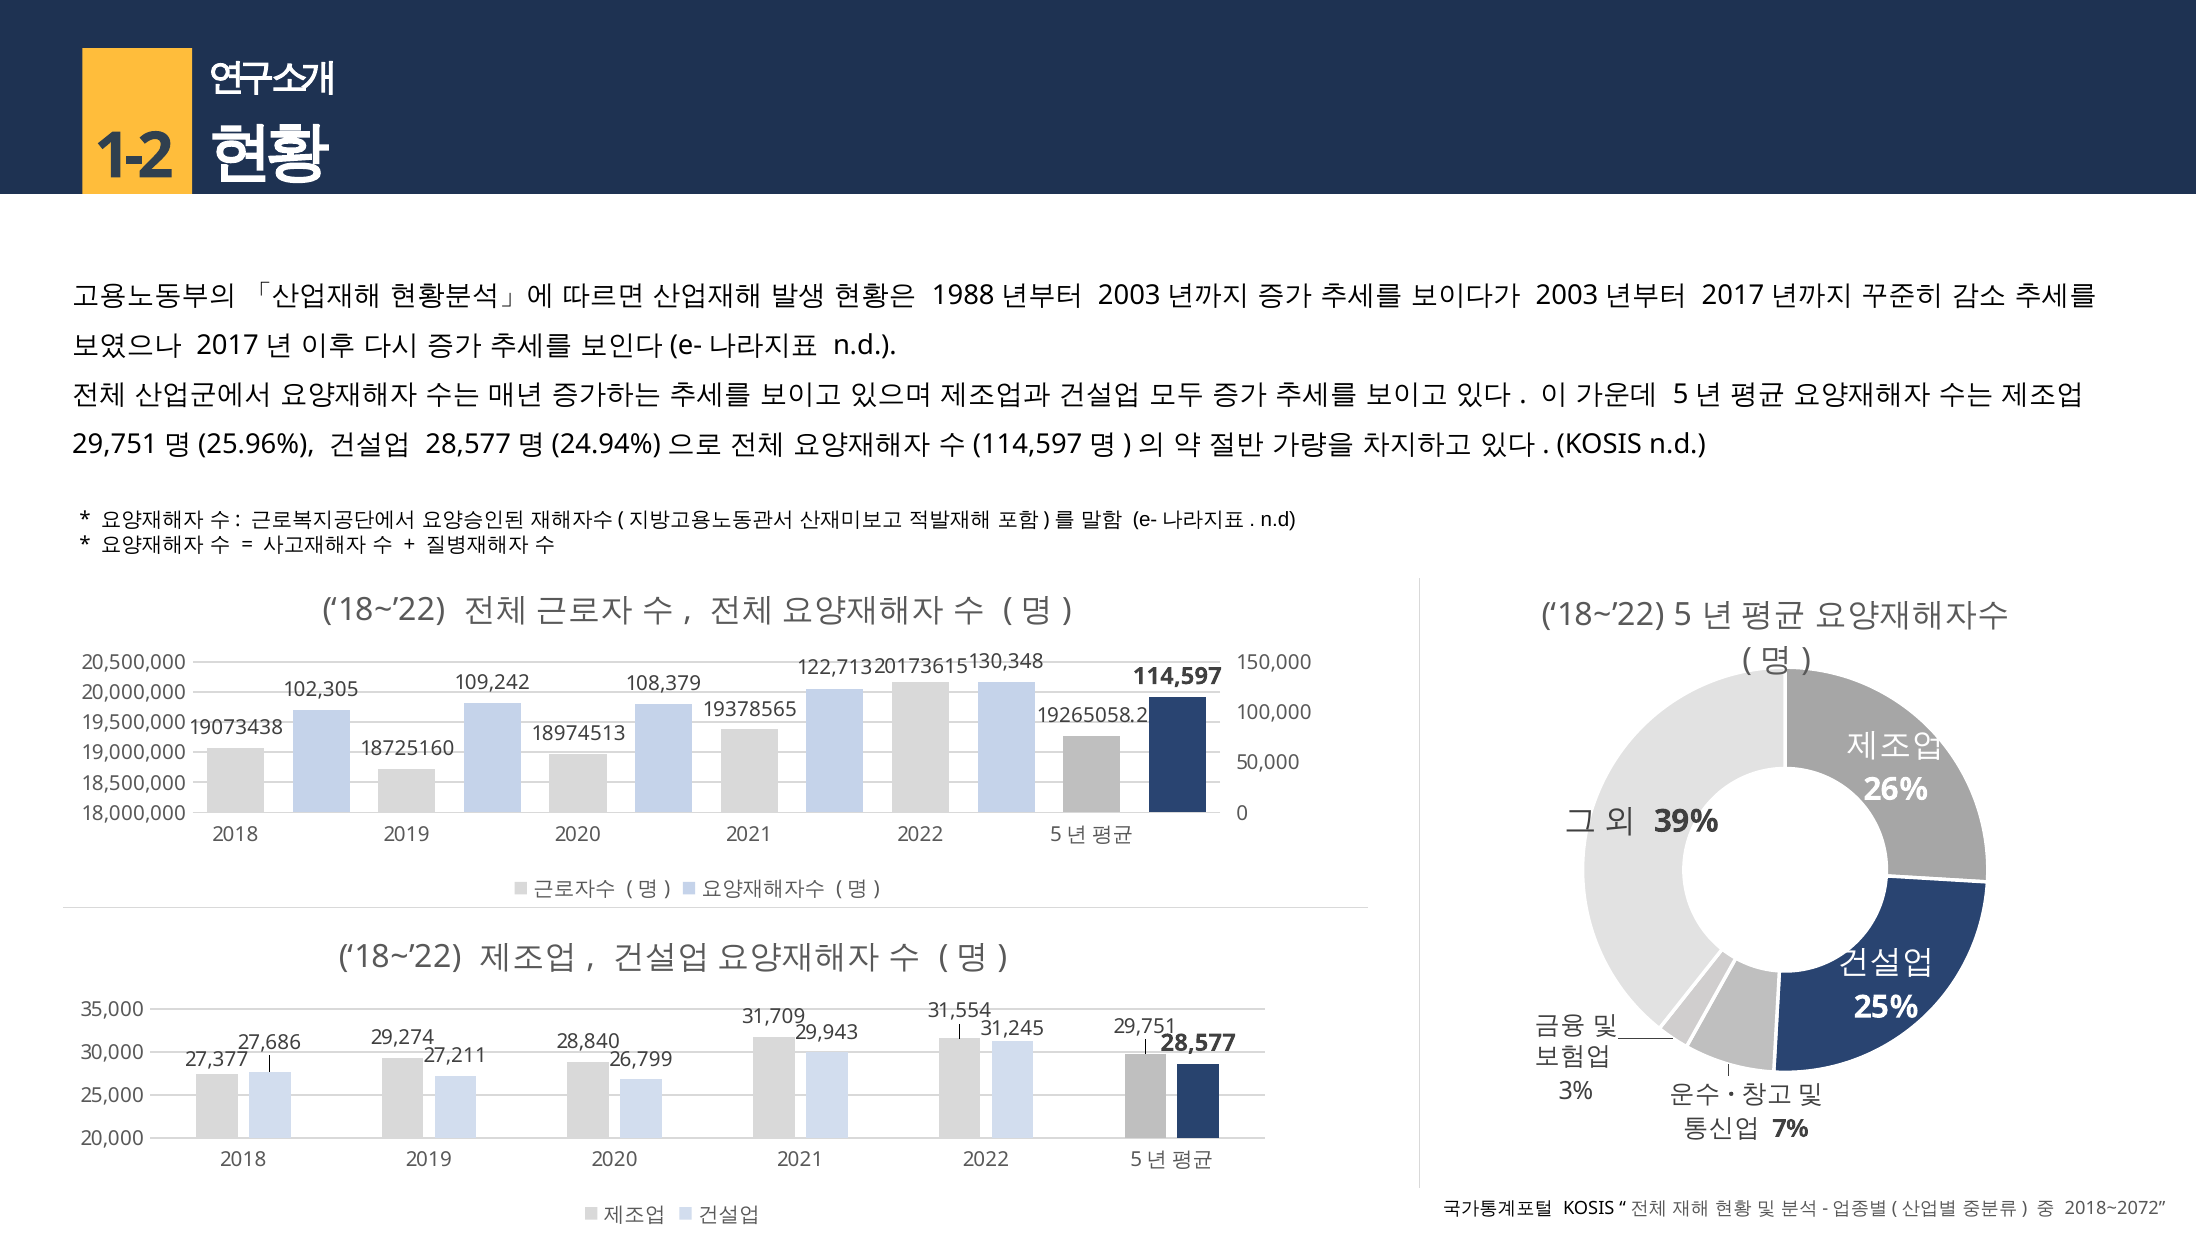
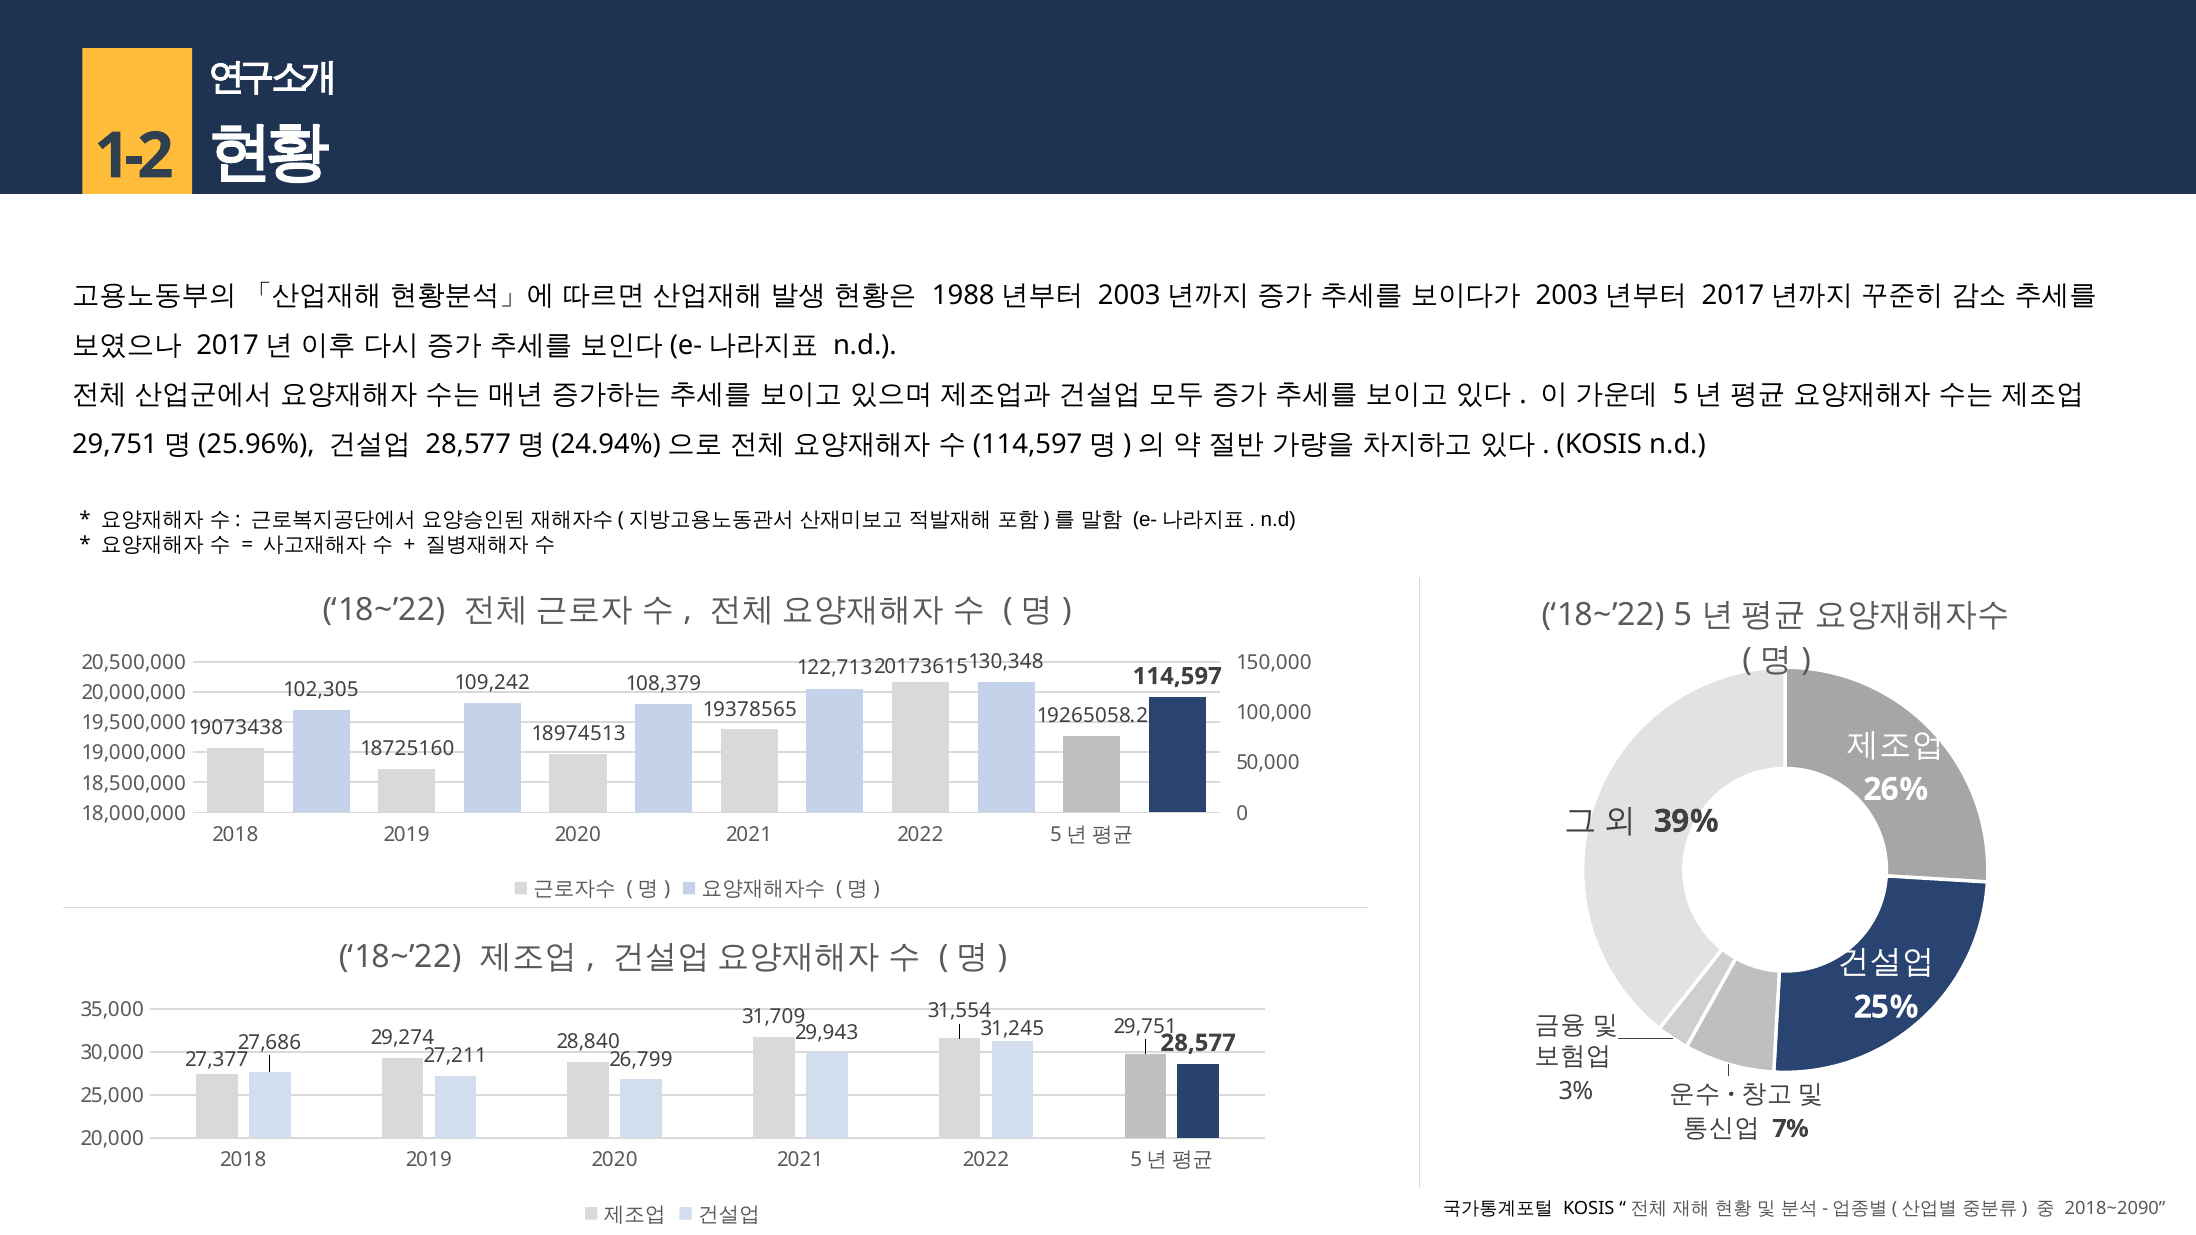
2018~2072: 2018~2072 -> 2018~2090 (2115, 1209)
